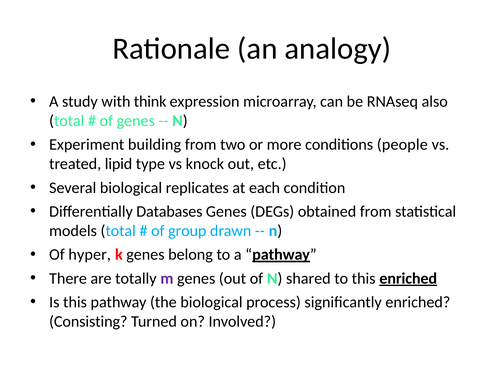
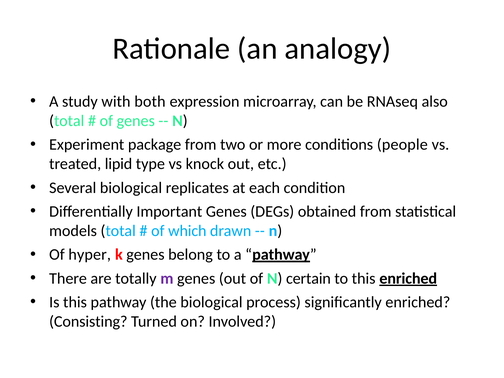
think: think -> both (150, 102)
building: building -> package (155, 145)
Databases: Databases -> Important (169, 211)
group: group -> which (187, 231)
shared: shared -> certain (308, 278)
